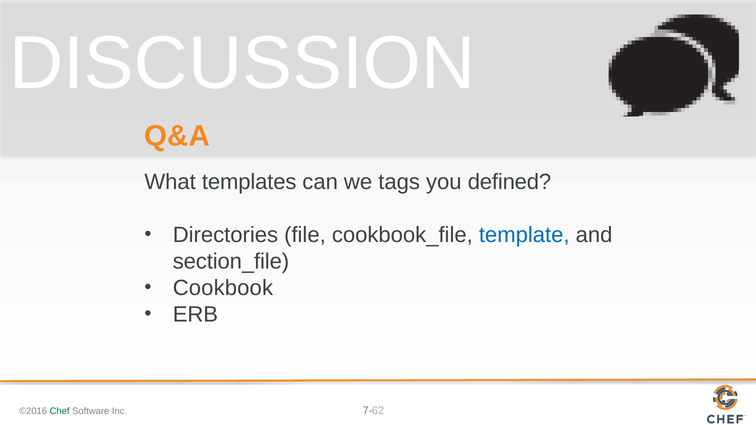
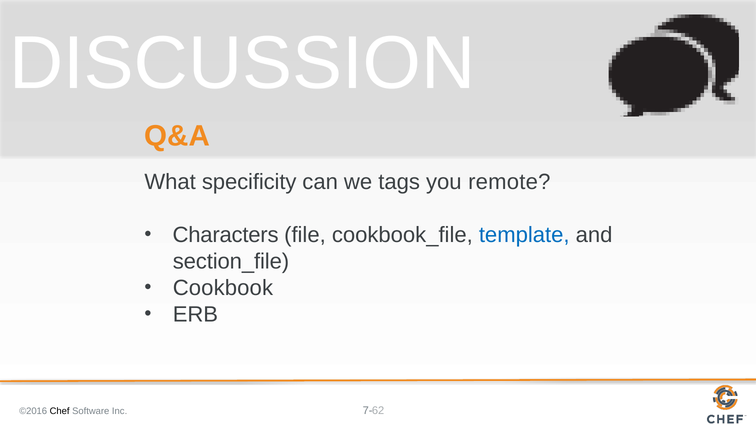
templates: templates -> specificity (249, 182)
defined: defined -> remote (509, 182)
Directories: Directories -> Characters (226, 235)
Chef colour: green -> black (60, 411)
